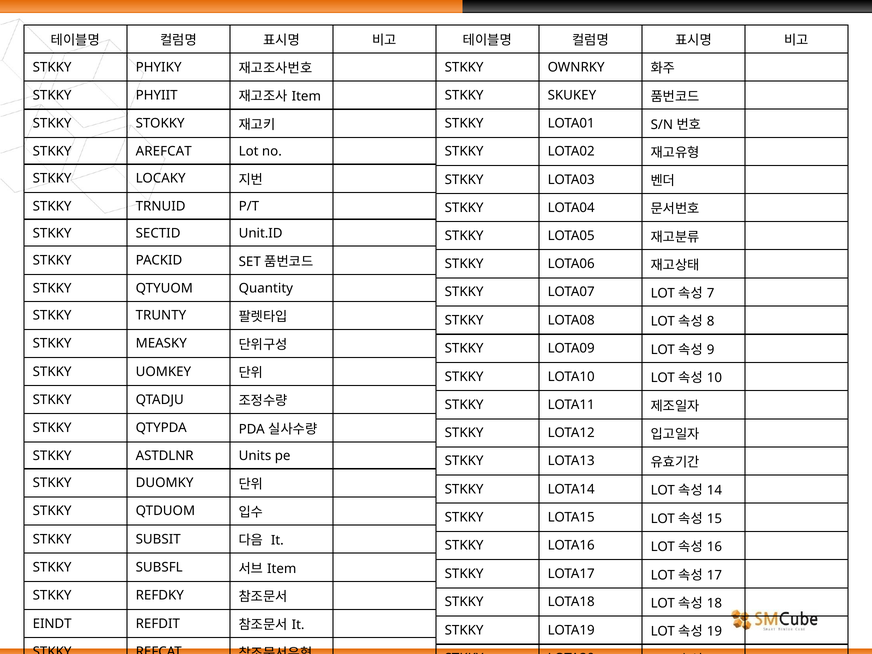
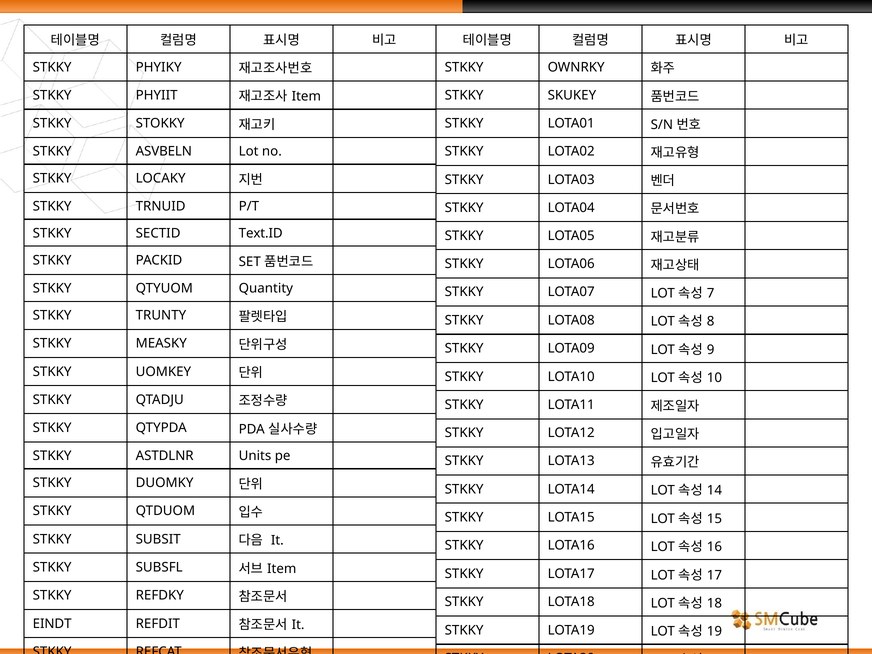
AREFCAT: AREFCAT -> ASVBELN (164, 152)
Unit.ID: Unit.ID -> Text.ID (261, 233)
